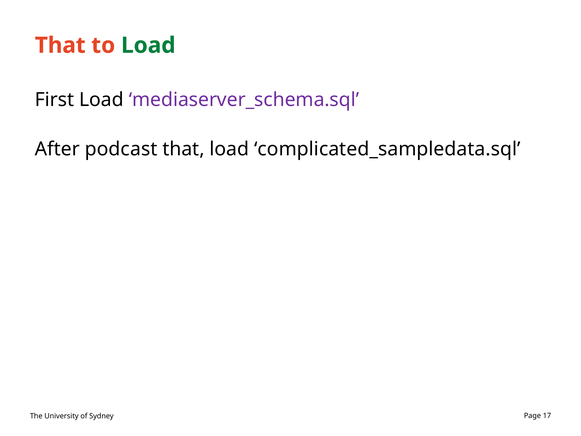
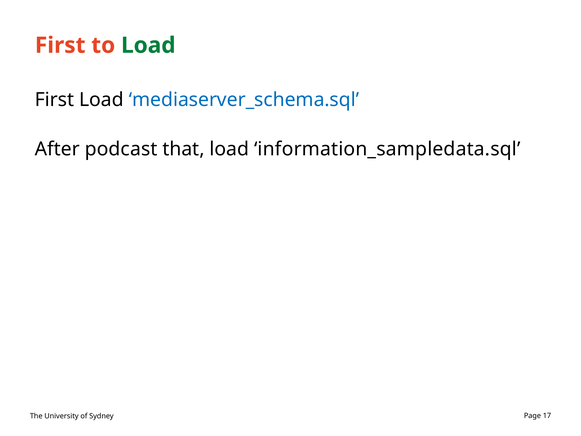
That: That -> First (60, 45)
mediaserver_schema.sql colour: purple -> blue (244, 100)
complicated_sampledata.sql: complicated_sampledata.sql -> information_sampledata.sql (387, 149)
